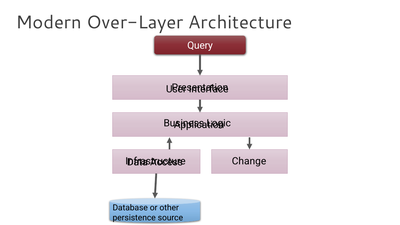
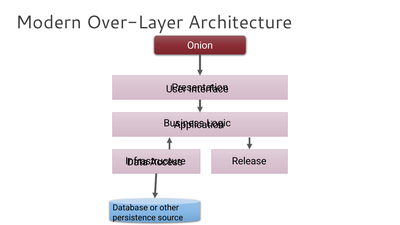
Query: Query -> Onion (200, 46)
Change: Change -> Release (249, 161)
